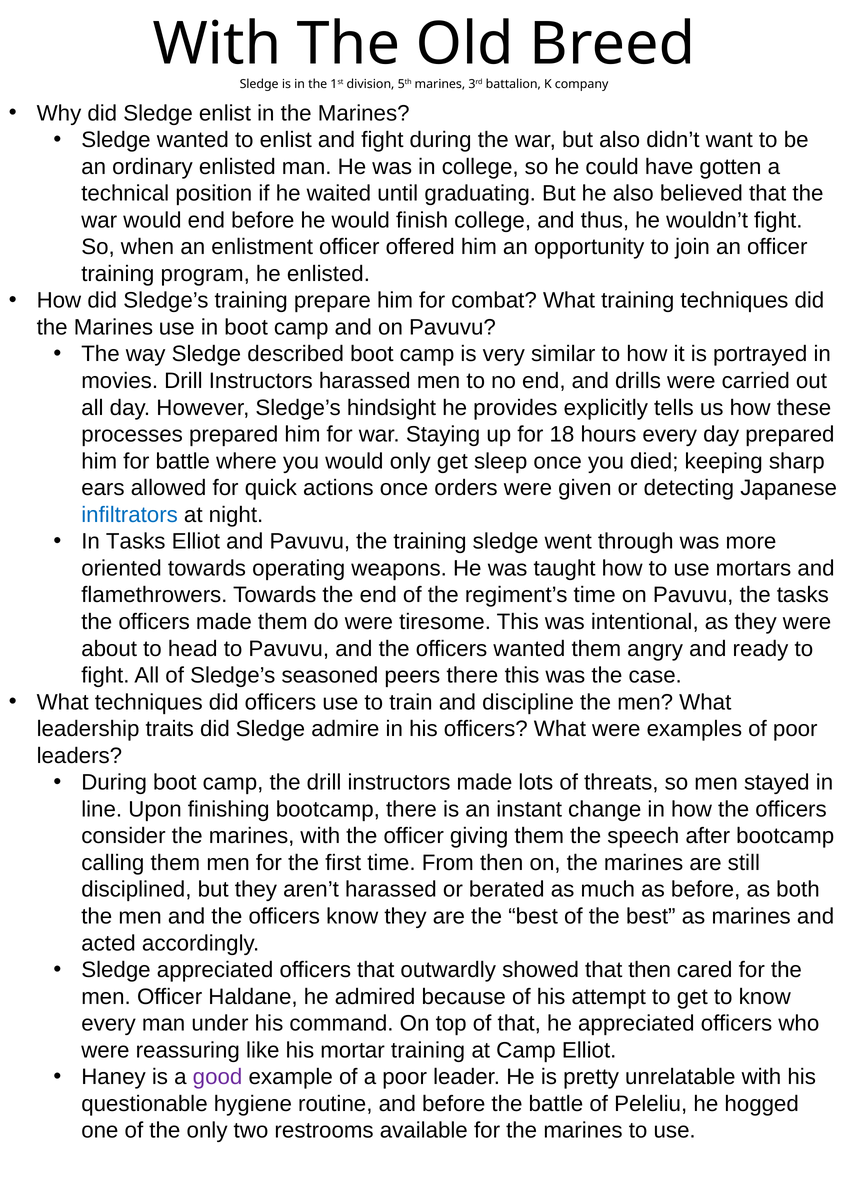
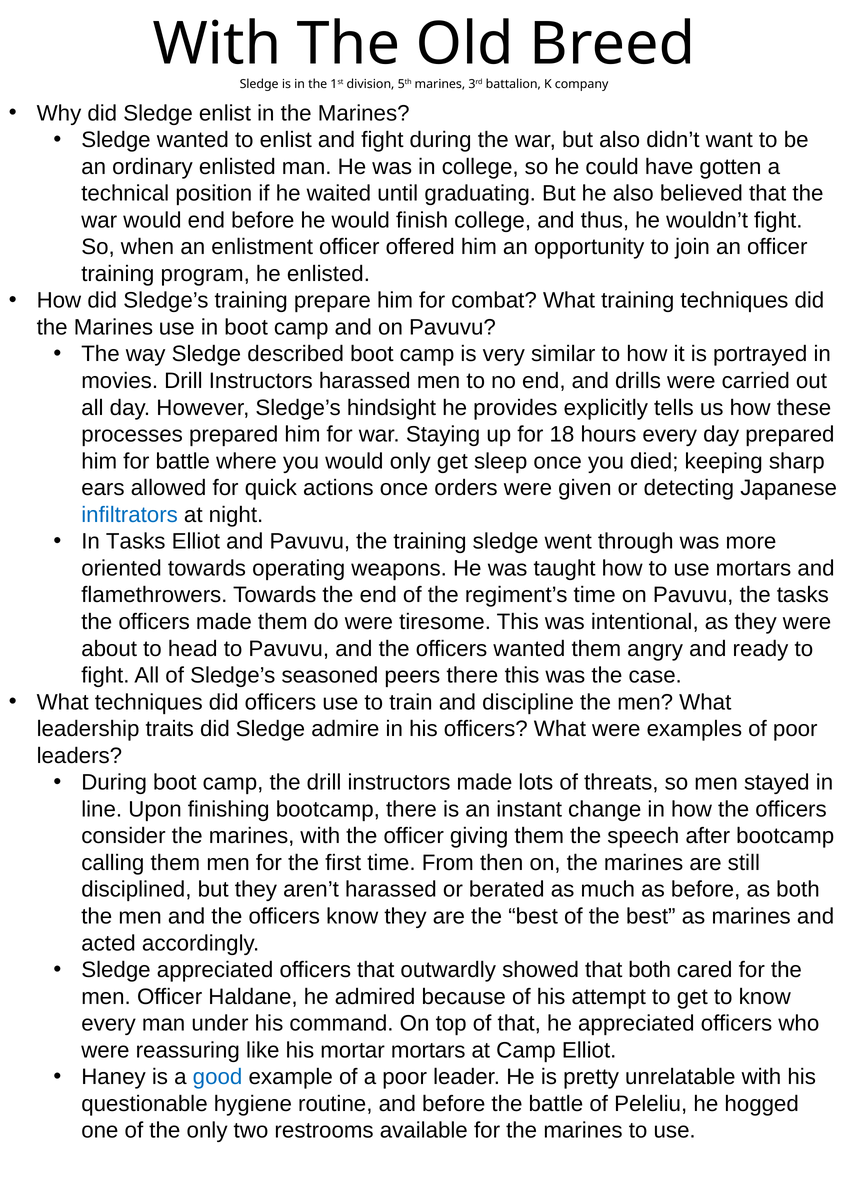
that then: then -> both (650, 970)
mortar training: training -> mortars (428, 1050)
good colour: purple -> blue (218, 1077)
